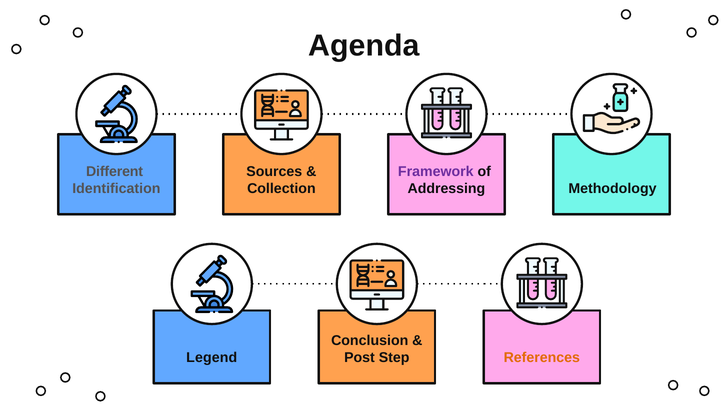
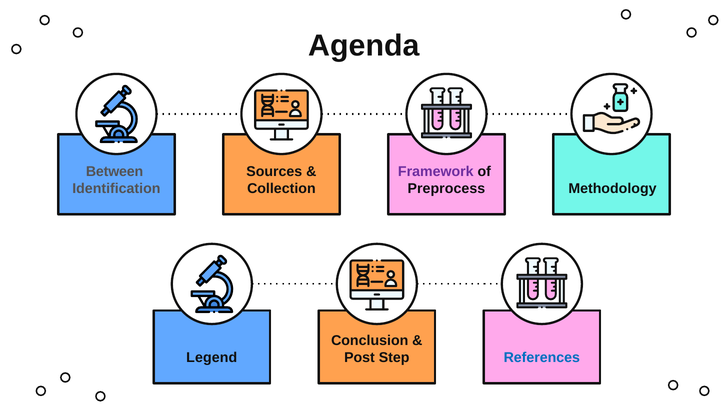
Different: Different -> Between (115, 171)
Addressing: Addressing -> Preprocess (446, 188)
References colour: orange -> blue (542, 357)
